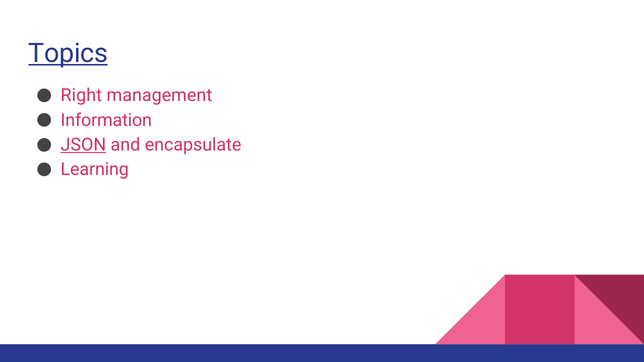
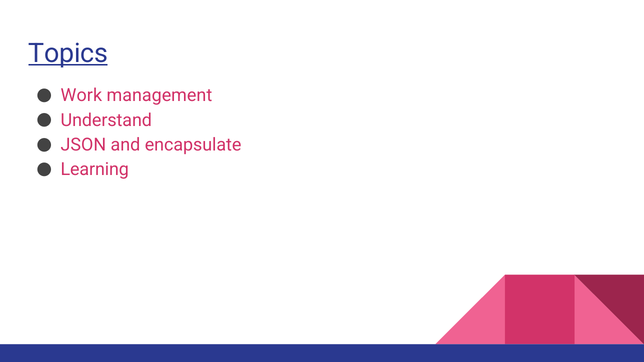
Right: Right -> Work (81, 96)
Information: Information -> Understand (106, 120)
JSON underline: present -> none (83, 145)
